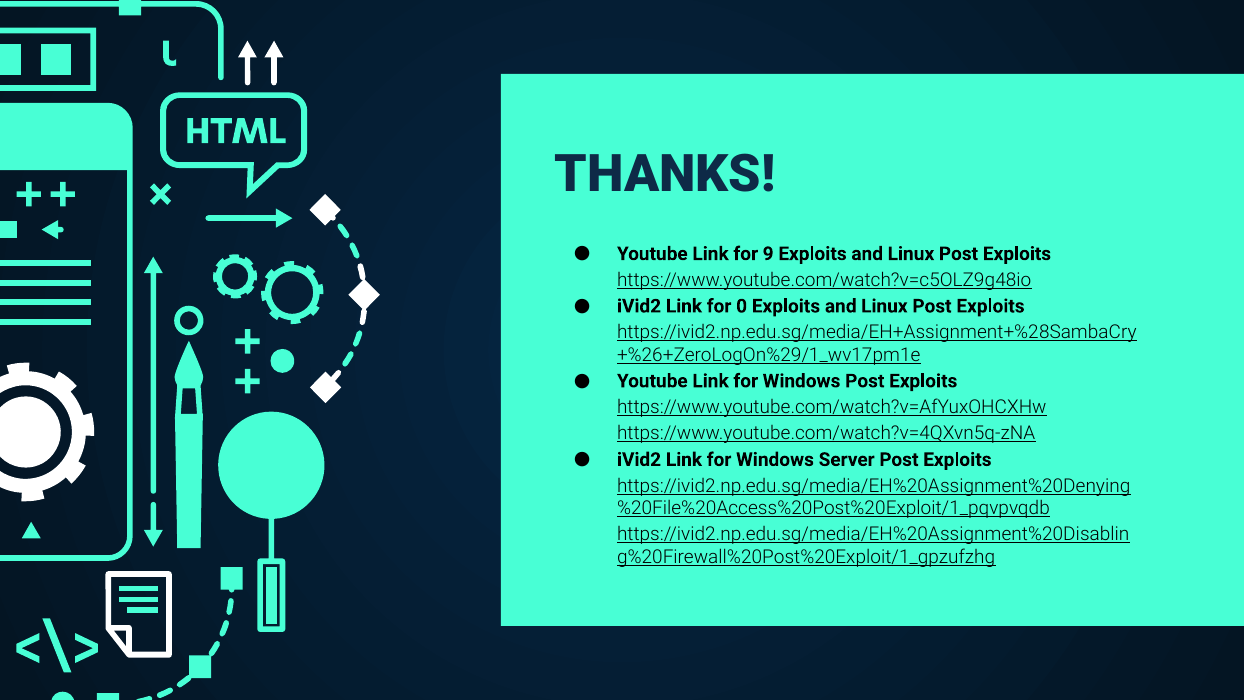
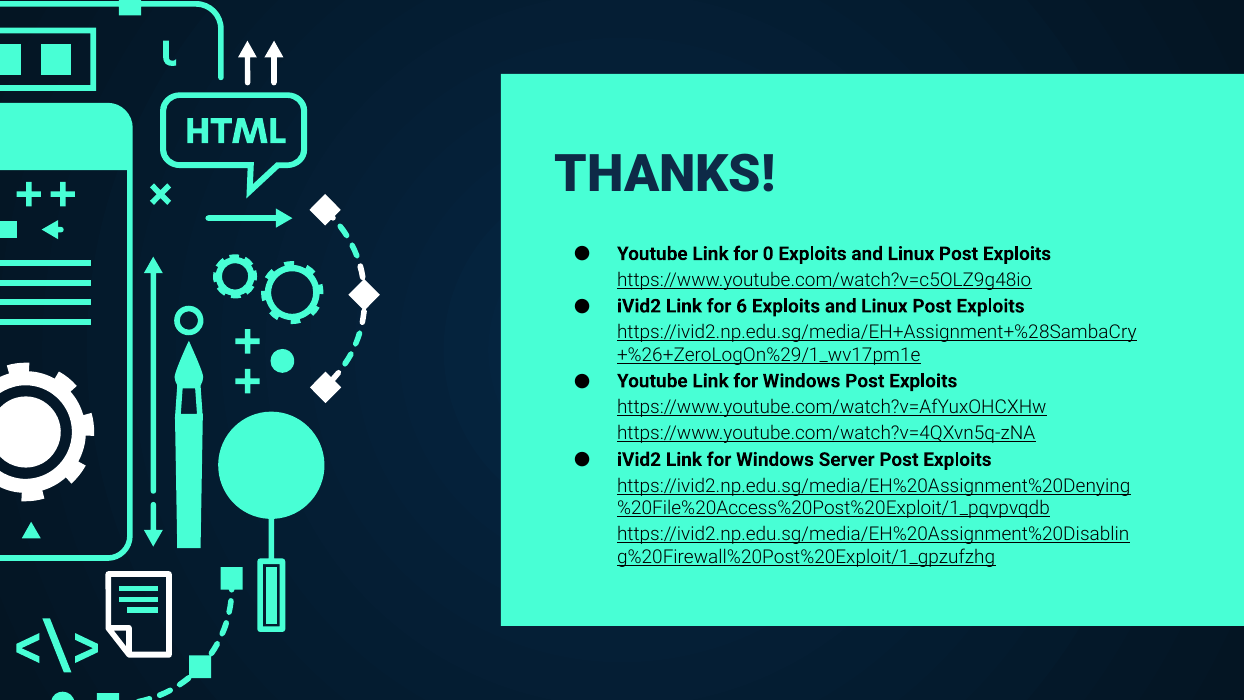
9: 9 -> 0 (768, 254)
0: 0 -> 6 (742, 306)
